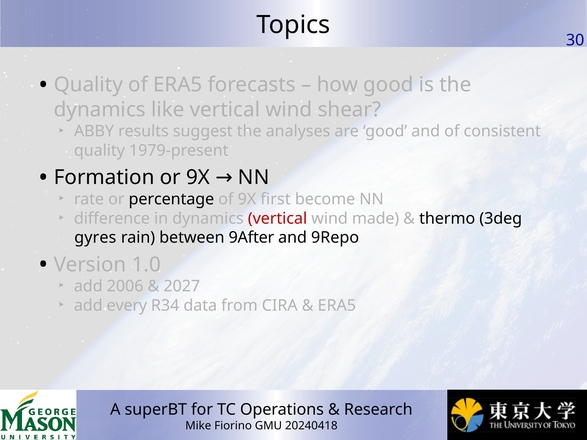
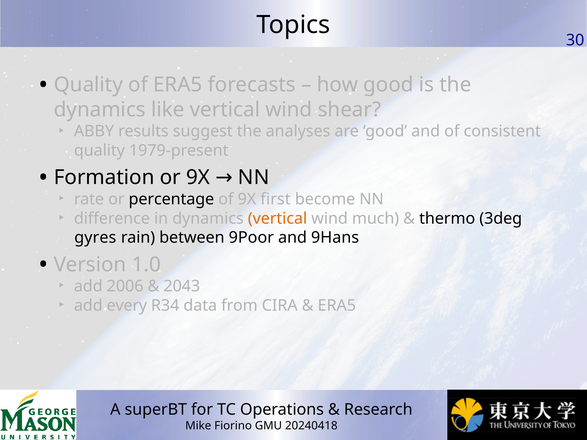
vertical colour: red -> orange (278, 219)
made: made -> much (376, 219)
9After: 9After -> 9Poor (251, 238)
9Repo: 9Repo -> 9Hans (335, 238)
2027: 2027 -> 2043 (182, 286)
